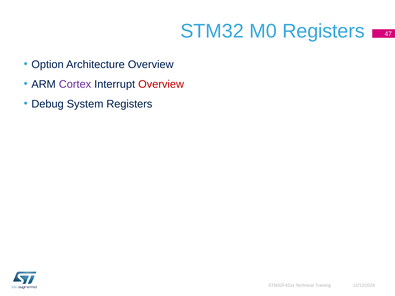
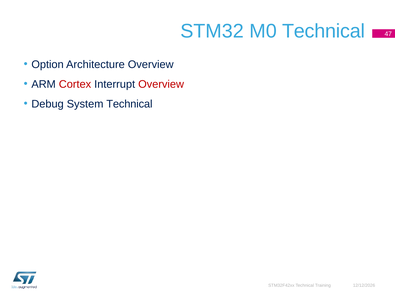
M0 Registers: Registers -> Technical (323, 31)
Cortex colour: purple -> red (75, 84)
System Registers: Registers -> Technical (129, 104)
